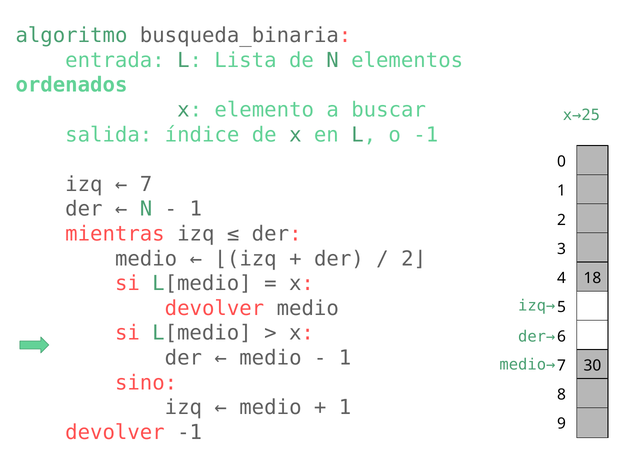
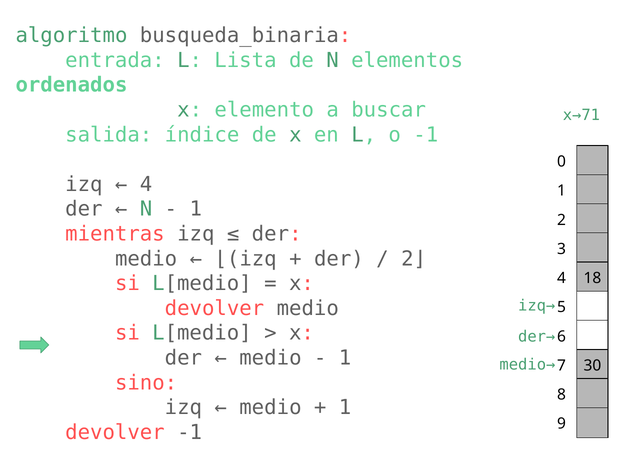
x→25: x→25 -> x→71 (581, 115)
7: 7 -> 4 (146, 184)
